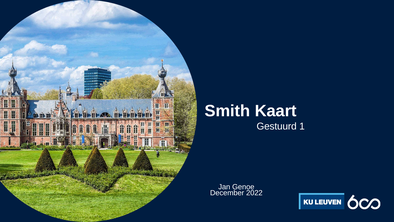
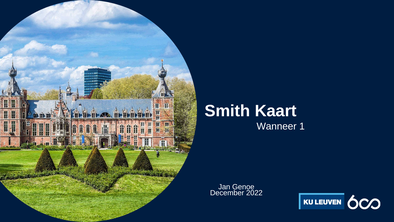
Gestuurd: Gestuurd -> Wanneer (277, 126)
